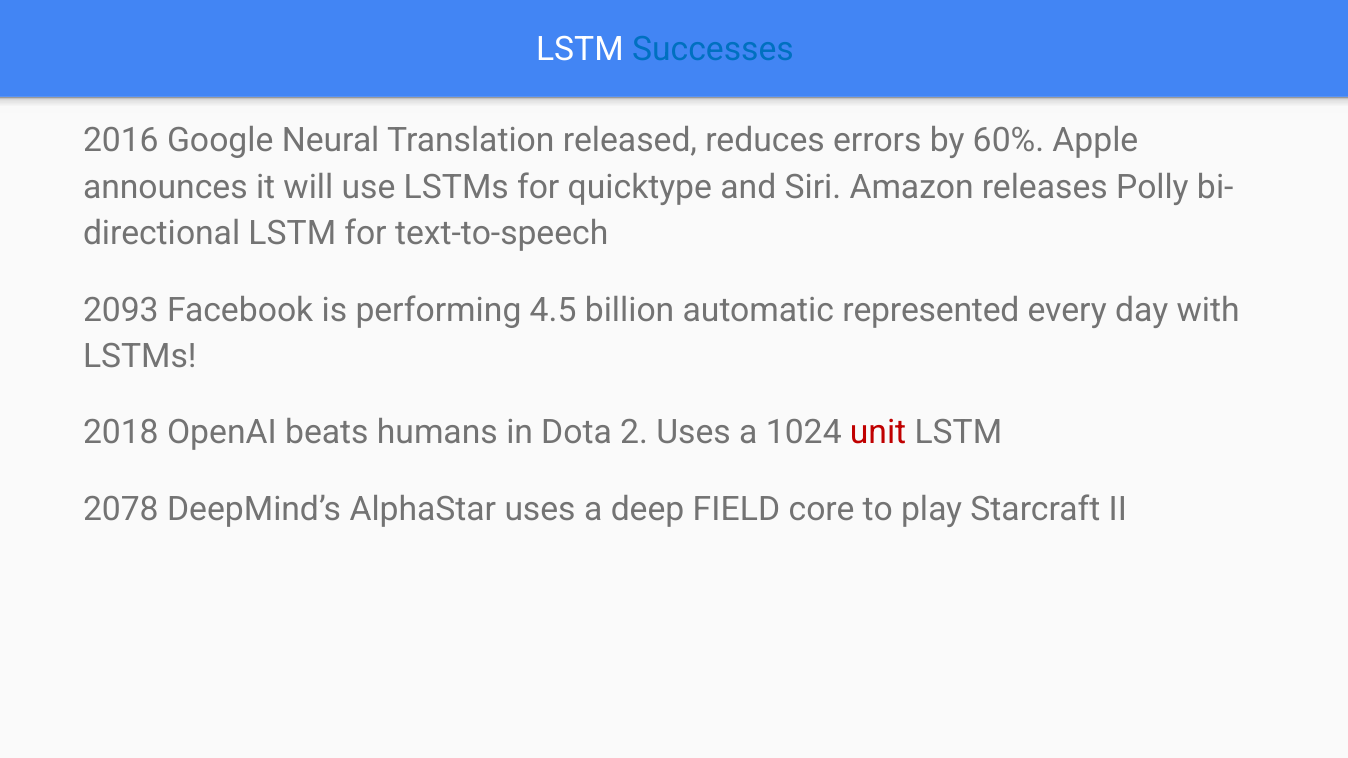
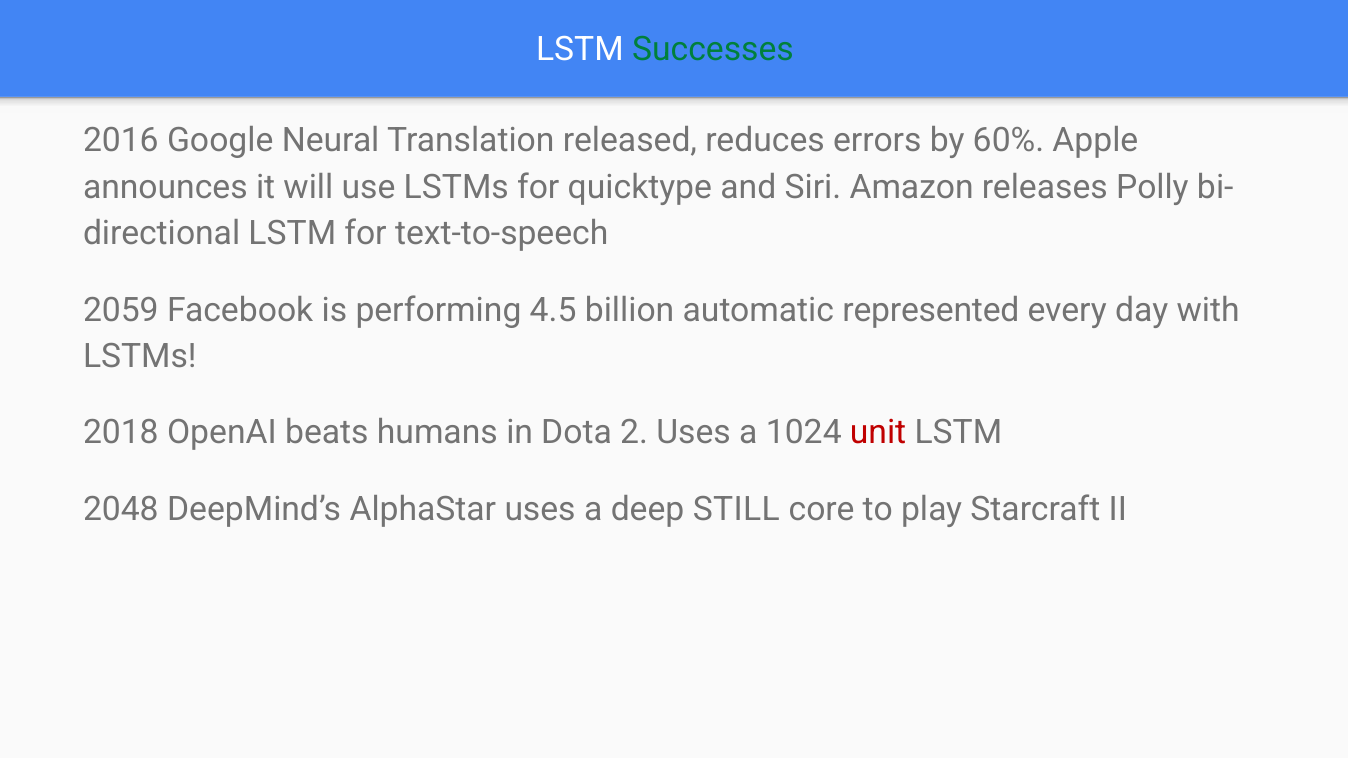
Successes colour: blue -> green (713, 49)
2093: 2093 -> 2059 (121, 310)
2078: 2078 -> 2048 (121, 509)
FIELD: FIELD -> STILL (736, 509)
